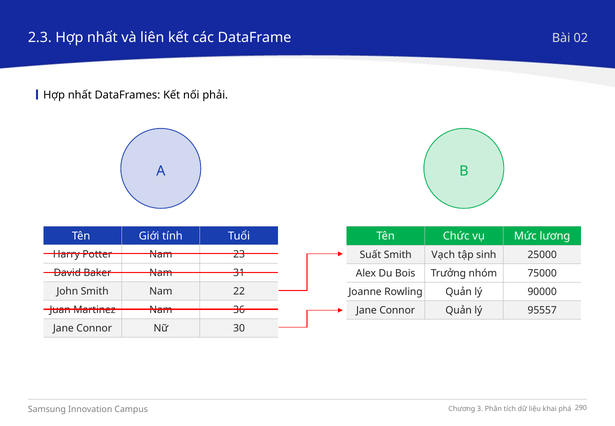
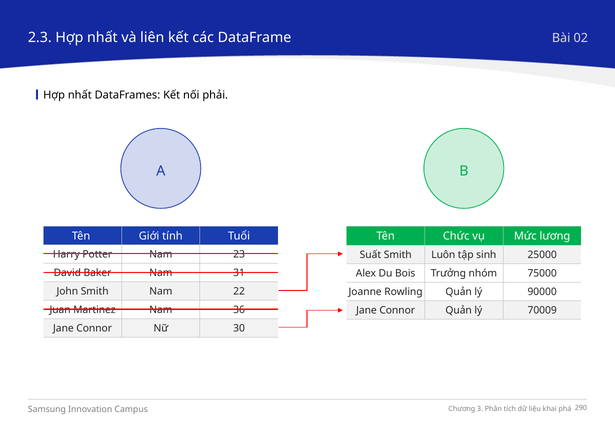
Vạch: Vạch -> Luôn (443, 255)
95557: 95557 -> 70009 (542, 310)
